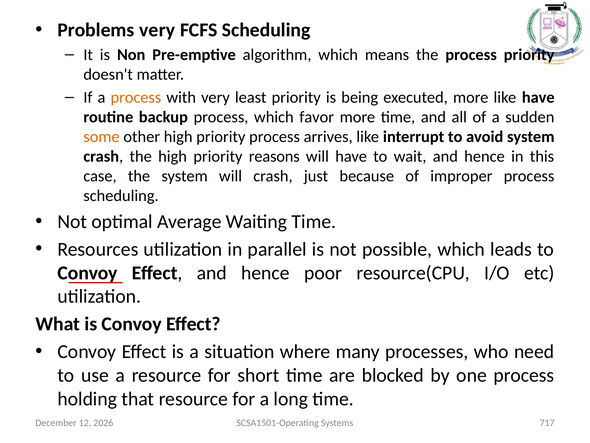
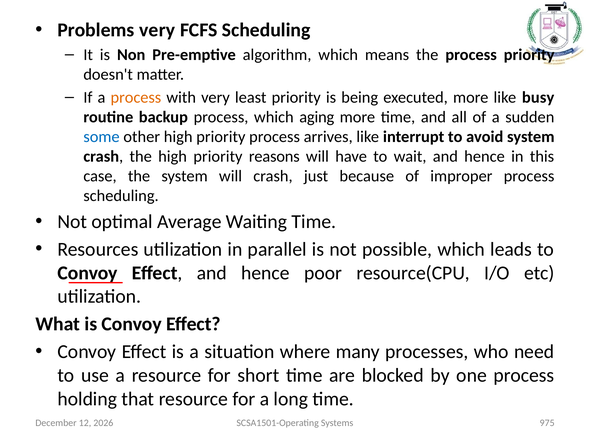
like have: have -> busy (538, 97)
favor: favor -> aging (317, 117)
some colour: orange -> blue (101, 137)
717: 717 -> 975 (547, 422)
